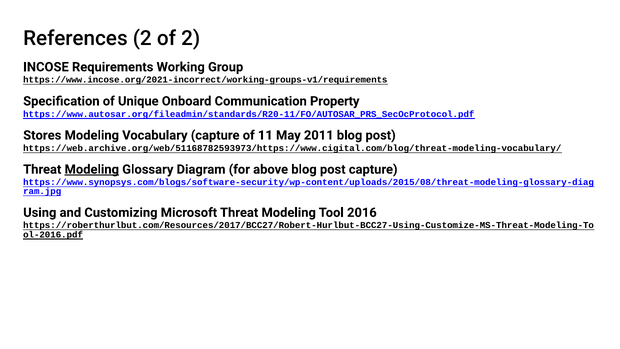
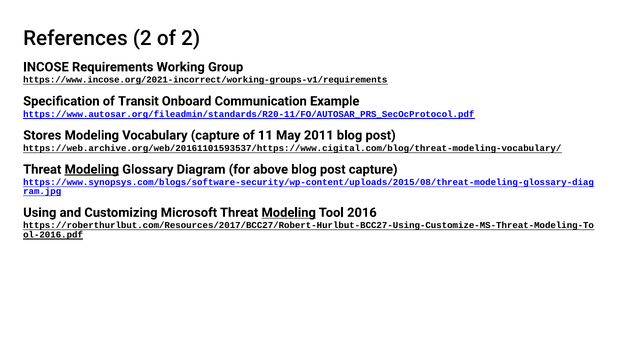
Unique: Unique -> Transit (138, 101)
Property: Property -> Example (335, 101)
https://web.archive.org/web/51168782593973/https://www.cigital.com/blog/threat-modeling-vocabulary/: https://web.archive.org/web/51168782593973/https://www.cigital.com/blog/threat-modeling-vocabulary/ -> https://web.archive.org/web/20161101593537/https://www.cigital.com/blog/threat-modeling-vocabulary/ (292, 148)
Modeling underline: none -> present (289, 212)
